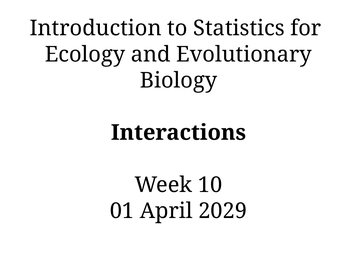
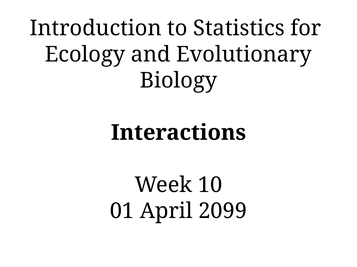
2029: 2029 -> 2099 (223, 212)
